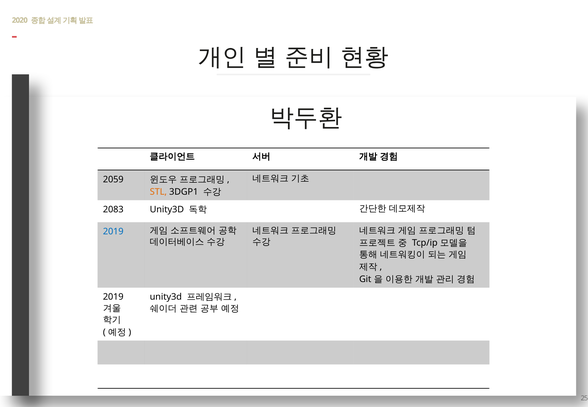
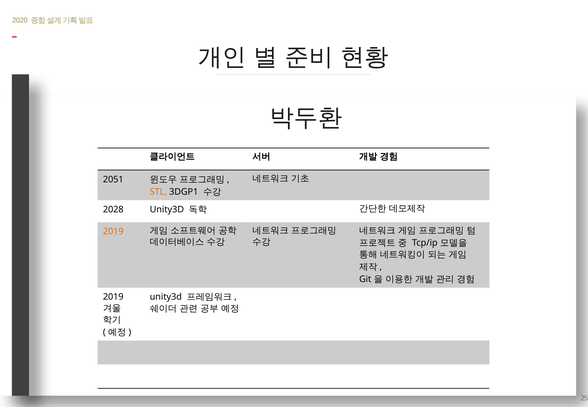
2059: 2059 -> 2051 (113, 179)
2083: 2083 -> 2028 (113, 210)
2019 colour: blue -> orange (113, 232)
